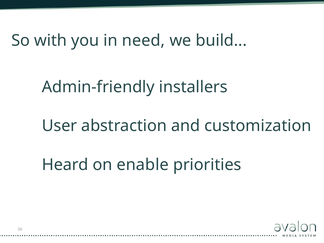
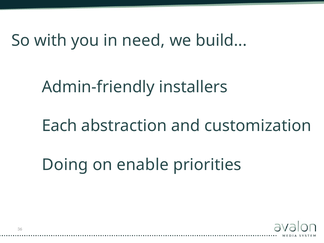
User: User -> Each (60, 126)
Heard: Heard -> Doing (65, 165)
